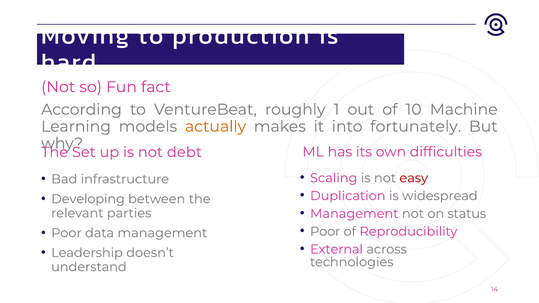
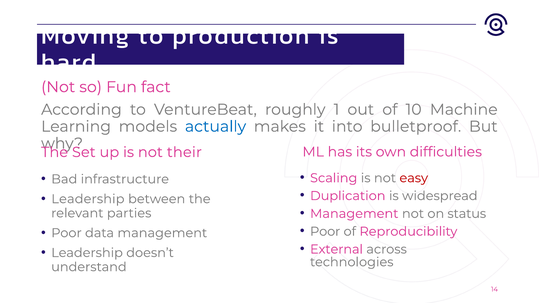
actually colour: orange -> blue (216, 127)
fortunately: fortunately -> bulletproof (416, 127)
debt: debt -> their (184, 152)
Developing: Developing -> Leadership (88, 199)
